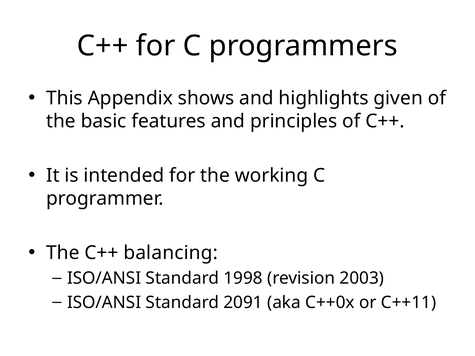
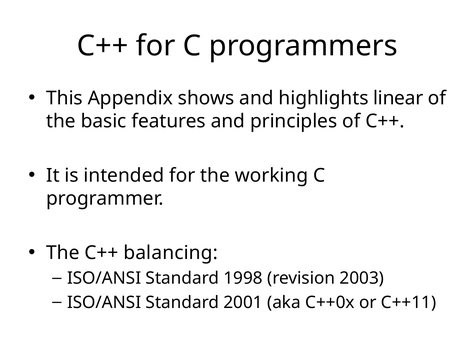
given: given -> linear (398, 98)
2091: 2091 -> 2001 (243, 303)
